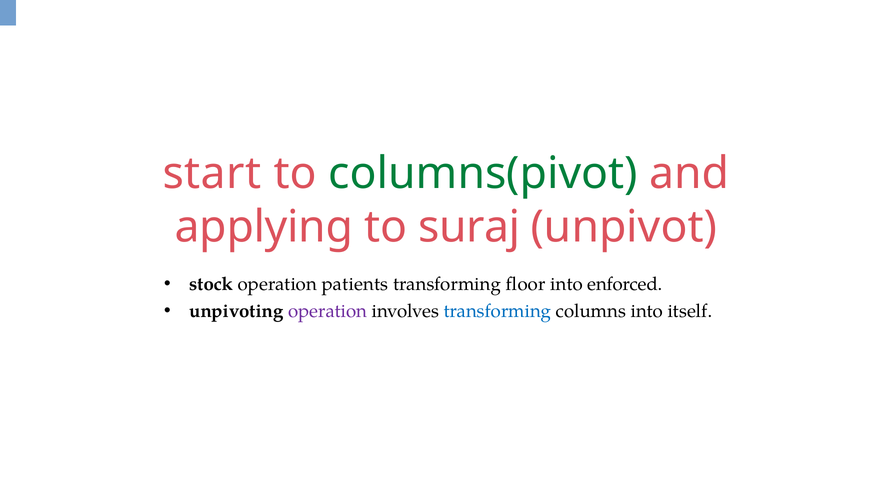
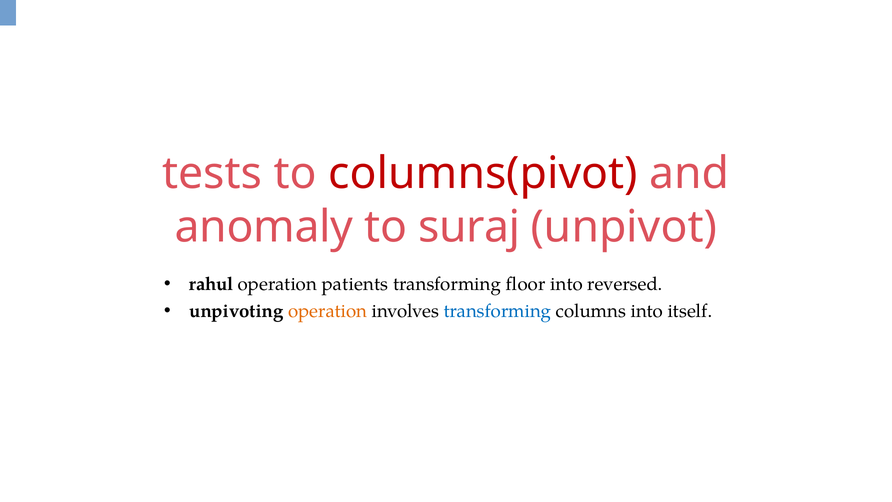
start: start -> tests (212, 173)
columns(pivot colour: green -> red (483, 173)
applying: applying -> anomaly (264, 227)
stock: stock -> rahul (211, 284)
enforced: enforced -> reversed (625, 284)
operation colour: purple -> orange (328, 311)
